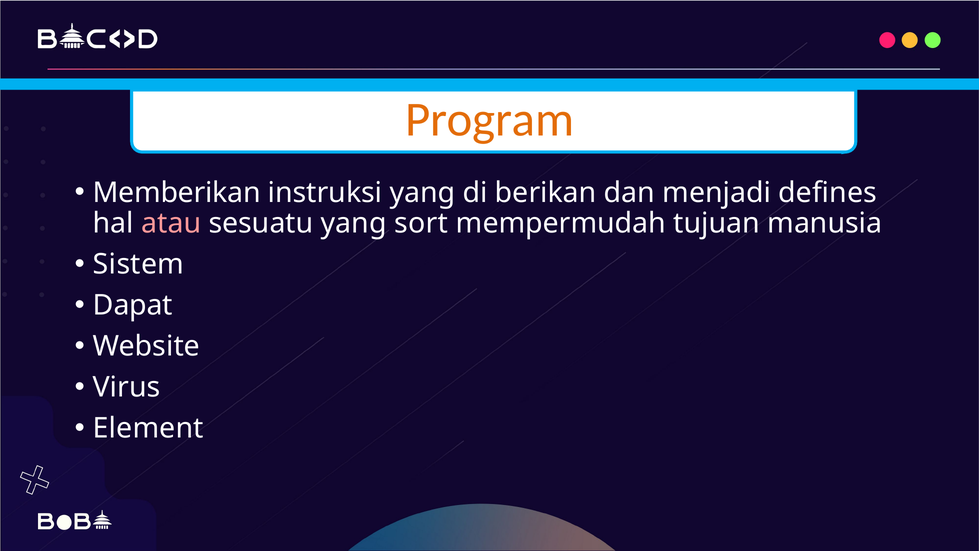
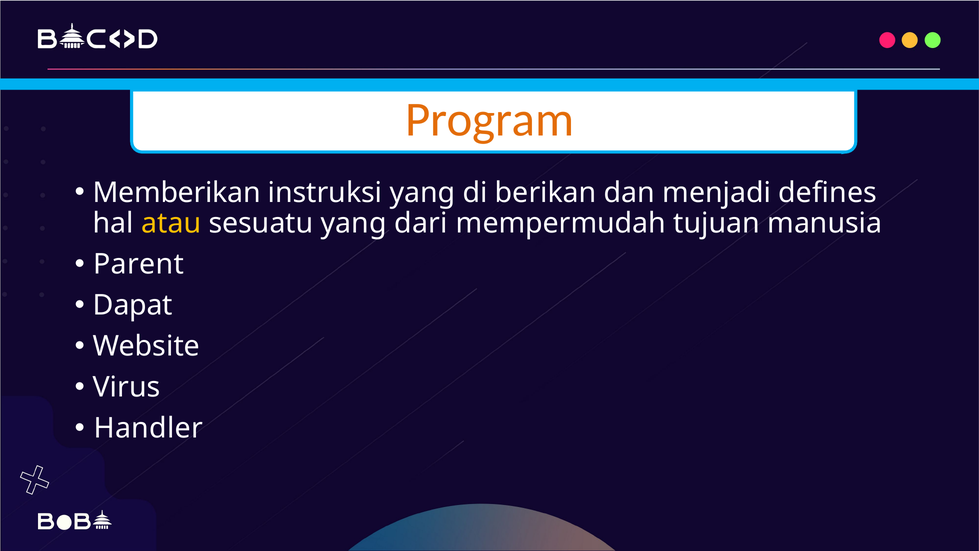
atau colour: pink -> yellow (171, 223)
sort: sort -> dari (421, 223)
Sistem: Sistem -> Parent (139, 264)
Element: Element -> Handler (148, 428)
